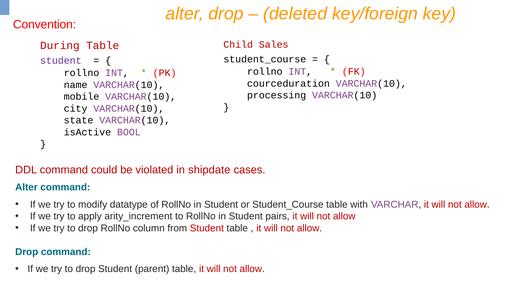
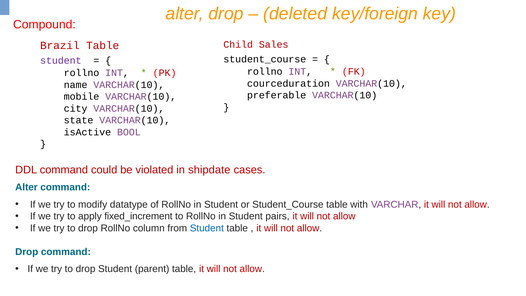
Convention: Convention -> Compound (44, 24)
During: During -> Brazil (60, 45)
processing: processing -> preferable (277, 95)
arity_increment: arity_increment -> fixed_increment (138, 216)
Student colour: red -> blue (207, 228)
